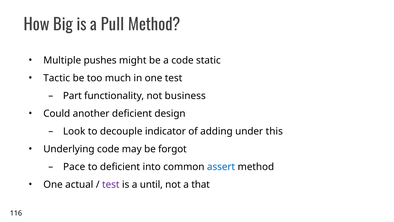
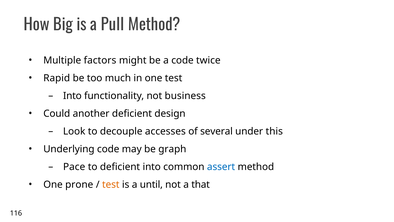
pushes: pushes -> factors (100, 60)
static: static -> twice (208, 60)
Tactic: Tactic -> Rapid (57, 78)
Part: Part -> Into (72, 96)
indicator: indicator -> accesses (165, 131)
adding: adding -> several (216, 131)
forgot: forgot -> graph (172, 149)
actual: actual -> prone (79, 184)
test colour: purple -> orange (111, 184)
